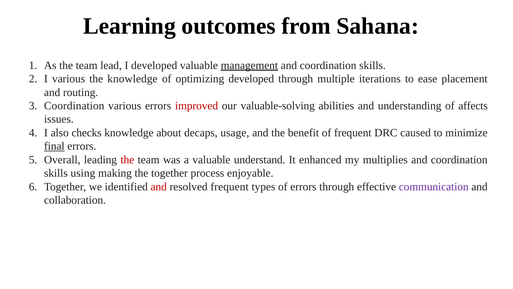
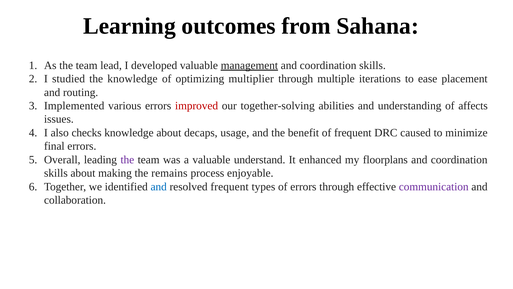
I various: various -> studied (69, 79)
optimizing developed: developed -> multiplier (251, 79)
Coordination: Coordination -> Implemented (74, 106)
valuable-solving: valuable-solving -> together-solving (278, 106)
final underline: present -> none (54, 146)
the colour: red -> purple (127, 159)
multiplies: multiplies -> floorplans (385, 159)
skills using: using -> about (83, 173)
the together: together -> remains (169, 173)
and colour: red -> blue (159, 186)
